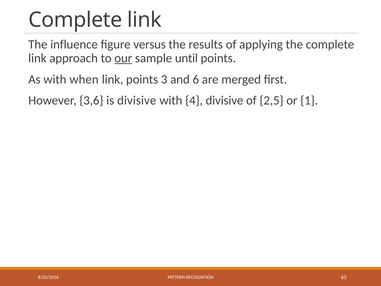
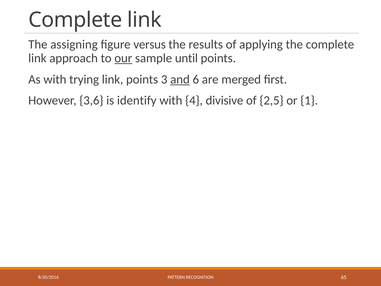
influence: influence -> assigning (74, 44)
when: when -> trying (84, 79)
and underline: none -> present (180, 79)
is divisive: divisive -> identify (137, 100)
